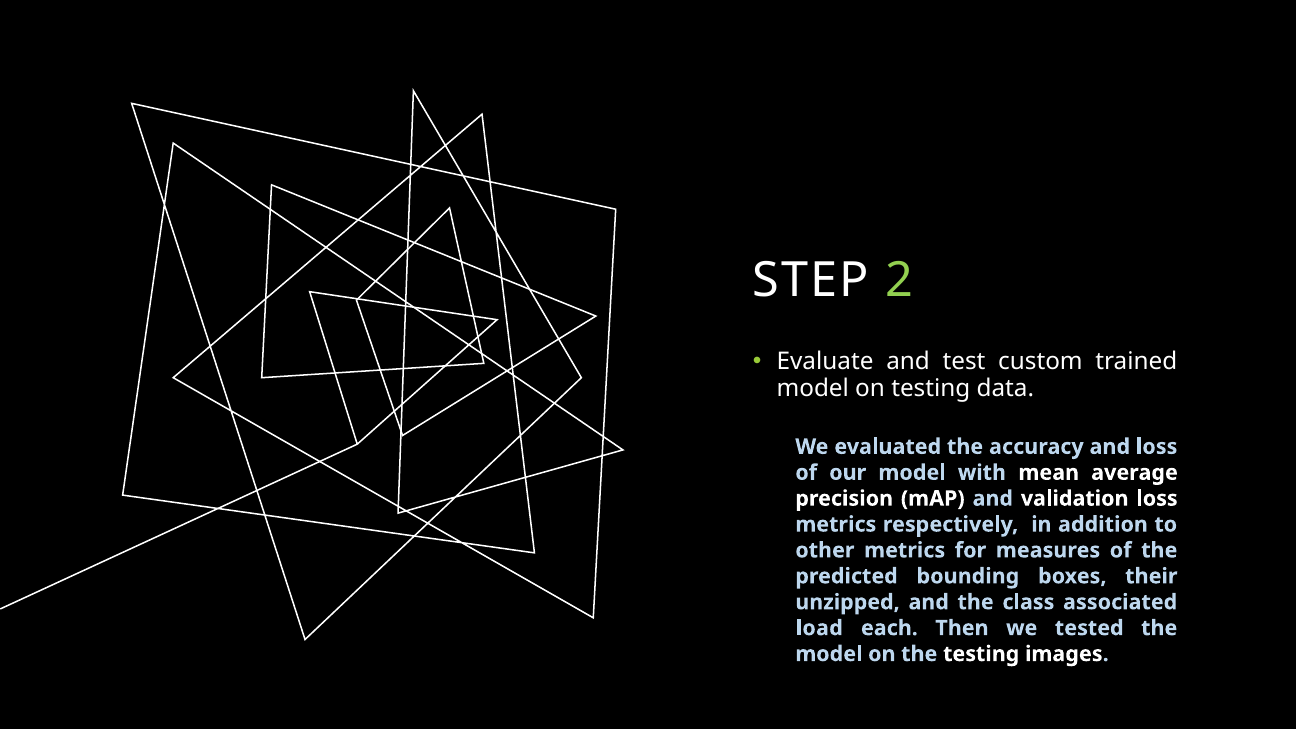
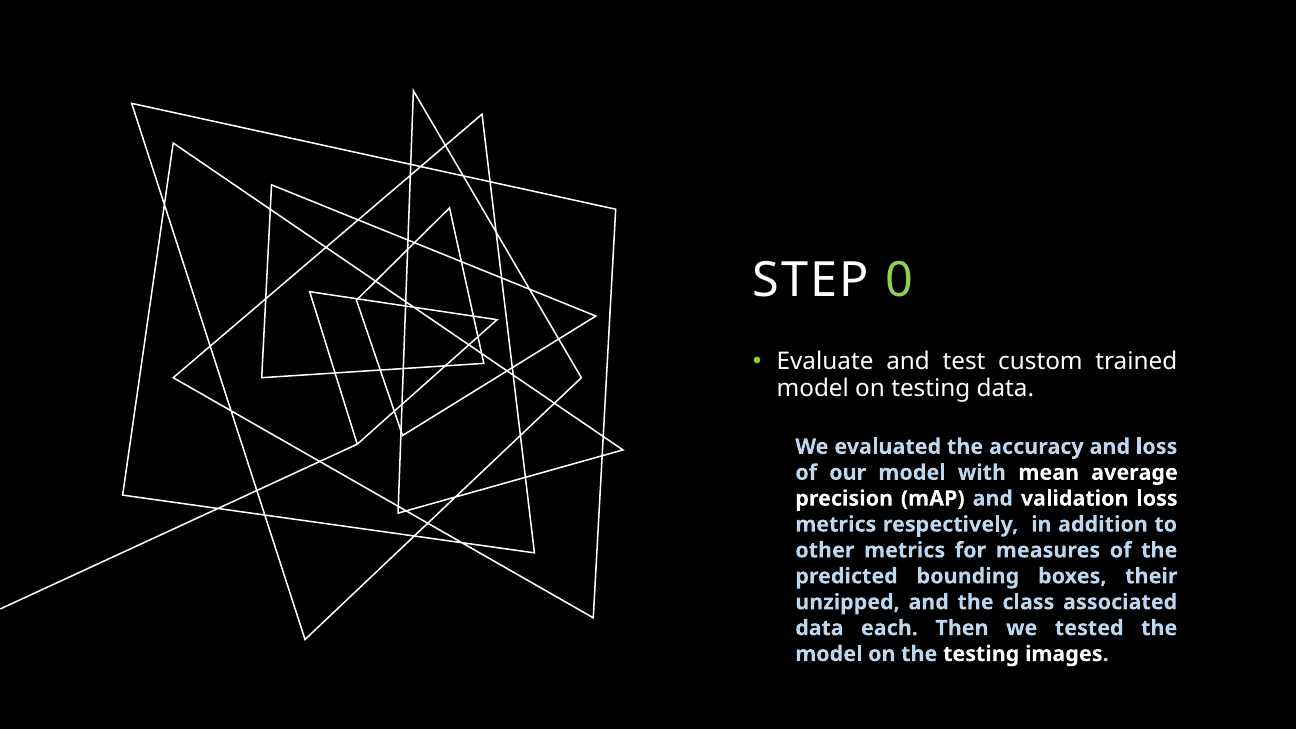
2: 2 -> 0 (900, 281)
load: load -> data (819, 628)
